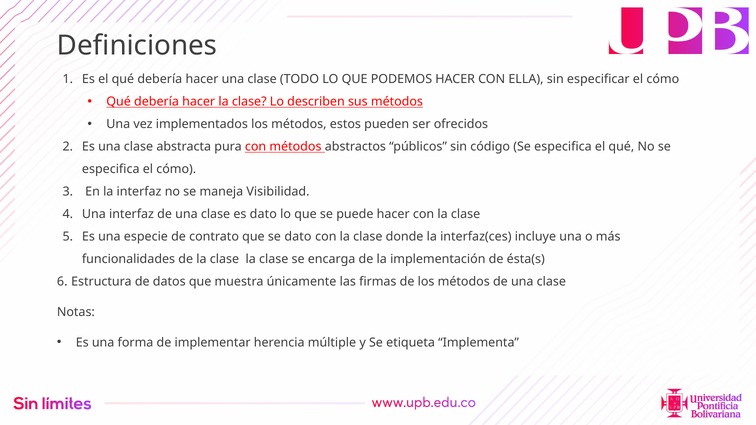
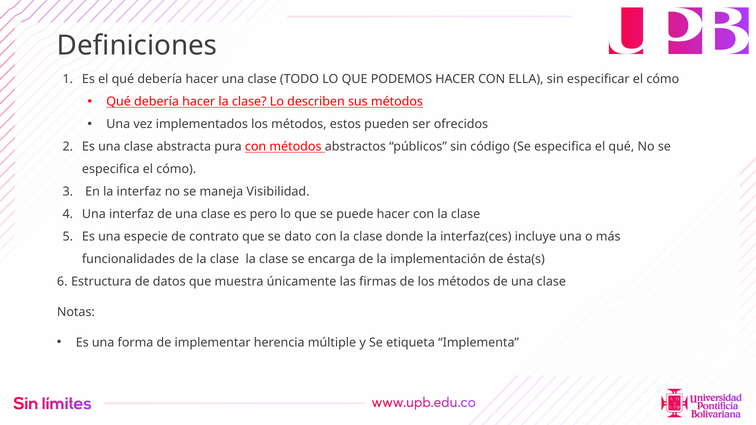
es dato: dato -> pero (263, 214)
